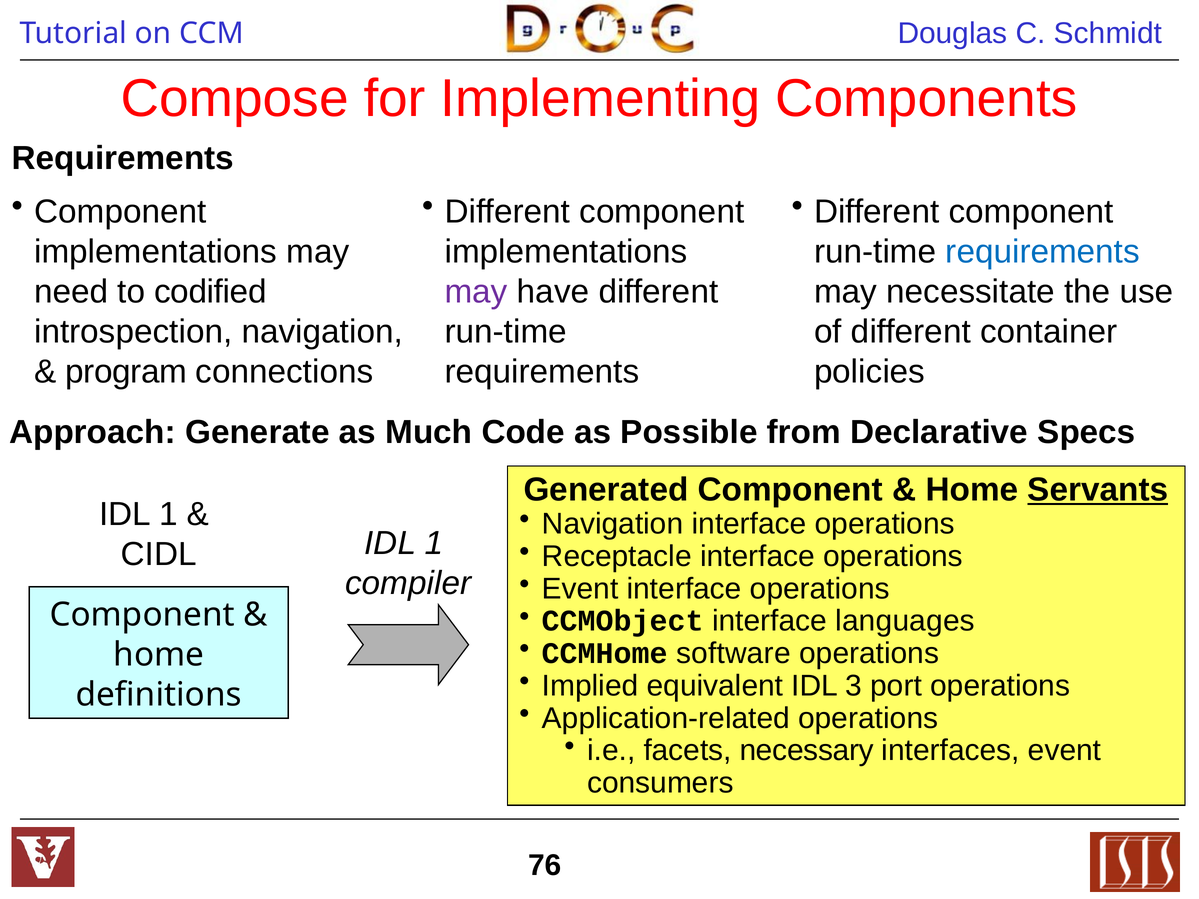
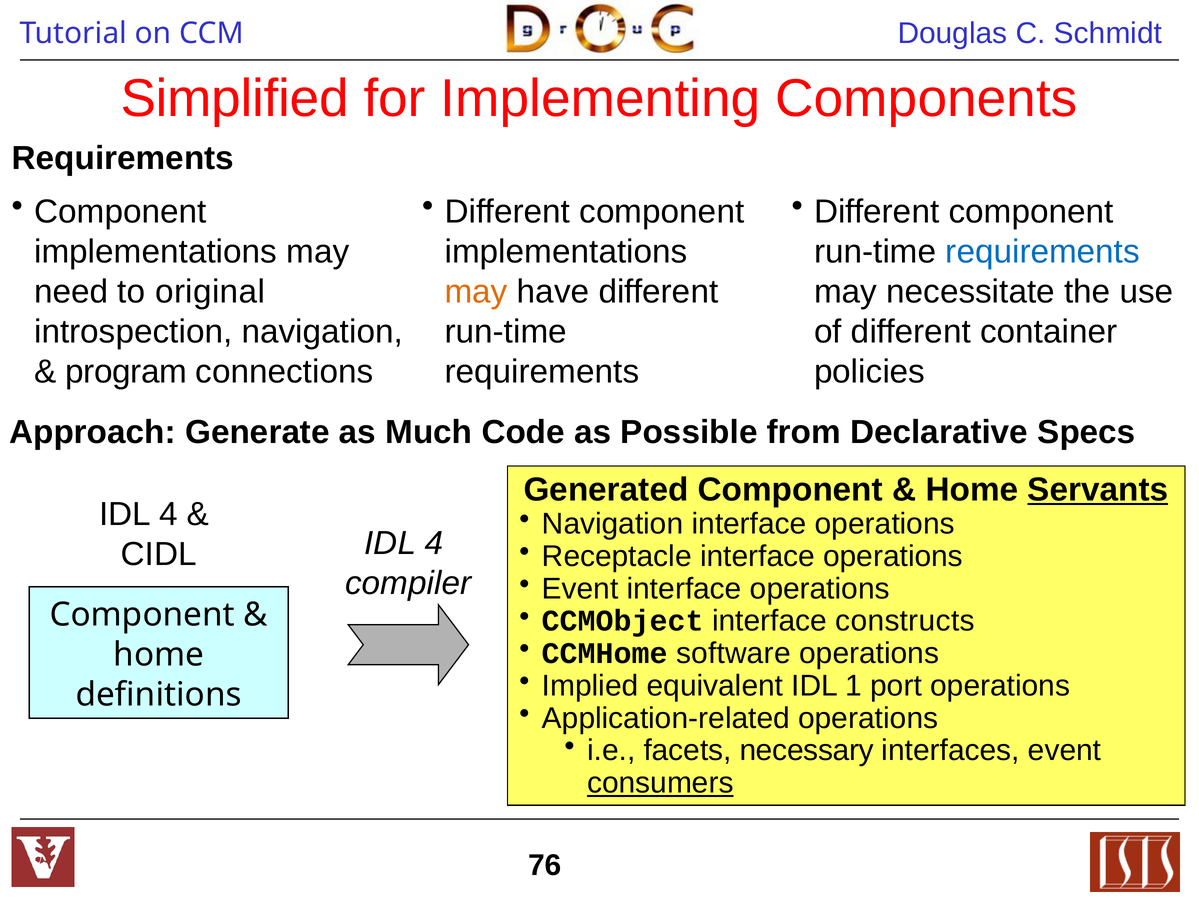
Compose: Compose -> Simplified (235, 99)
may colour: purple -> orange (476, 292)
codified: codified -> original (210, 292)
1: 1 -> 4 (168, 514)
1: 1 -> 4 (434, 543)
languages: languages -> constructs (905, 621)
3: 3 -> 1 (854, 686)
consumers underline: none -> present (660, 783)
